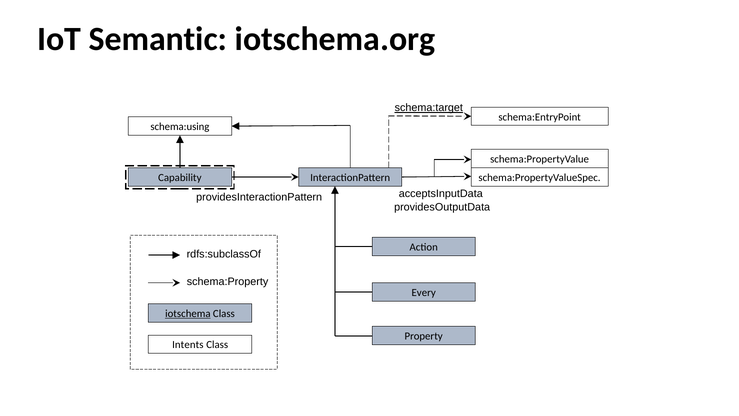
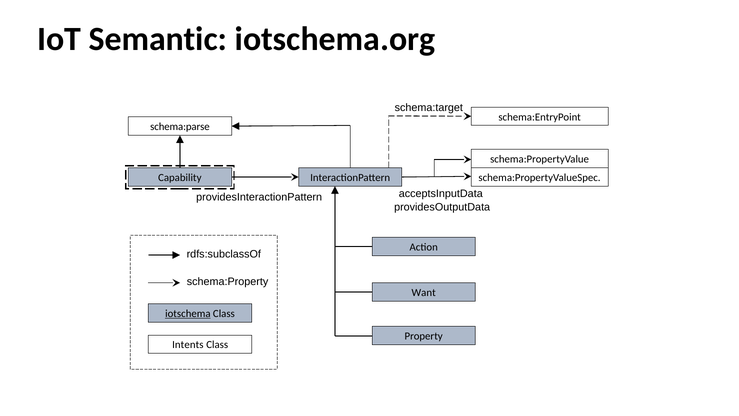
schema:target underline: present -> none (429, 108)
schema:using: schema:using -> schema:parse (180, 127)
Every: Every -> Want (424, 293)
